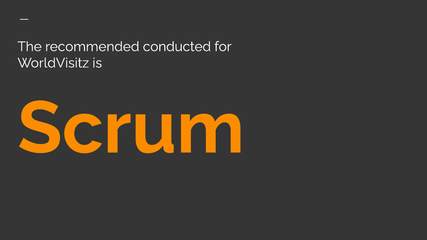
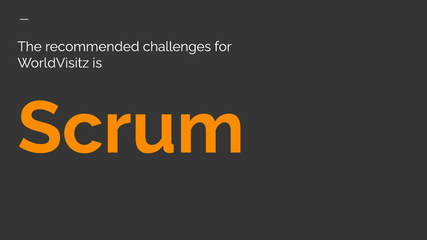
conducted: conducted -> challenges (177, 47)
